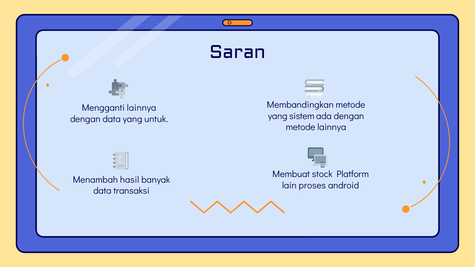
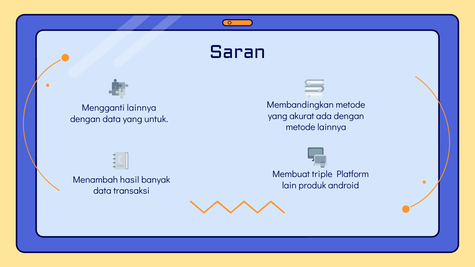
sistem: sistem -> akurat (302, 116)
stock: stock -> triple (322, 174)
proses: proses -> produk (312, 185)
